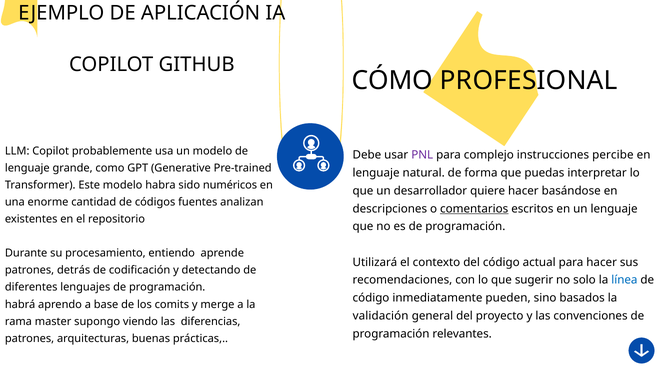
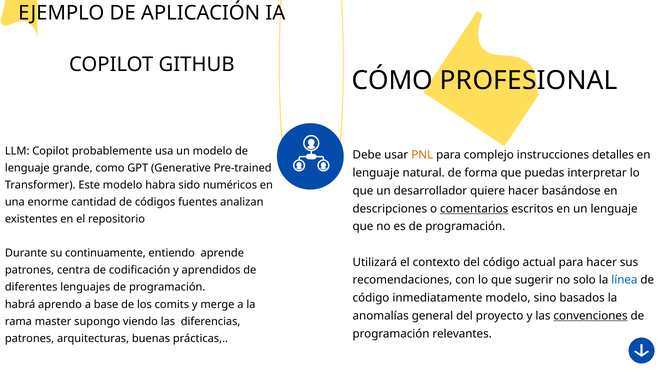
PNL colour: purple -> orange (422, 155)
percibe: percibe -> detalles (613, 155)
procesamiento: procesamiento -> continuamente (105, 253)
detrás: detrás -> centra (74, 270)
detectando: detectando -> aprendidos (211, 270)
inmediatamente pueden: pueden -> modelo (508, 298)
validación: validación -> anomalías (381, 316)
convenciones underline: none -> present (591, 316)
